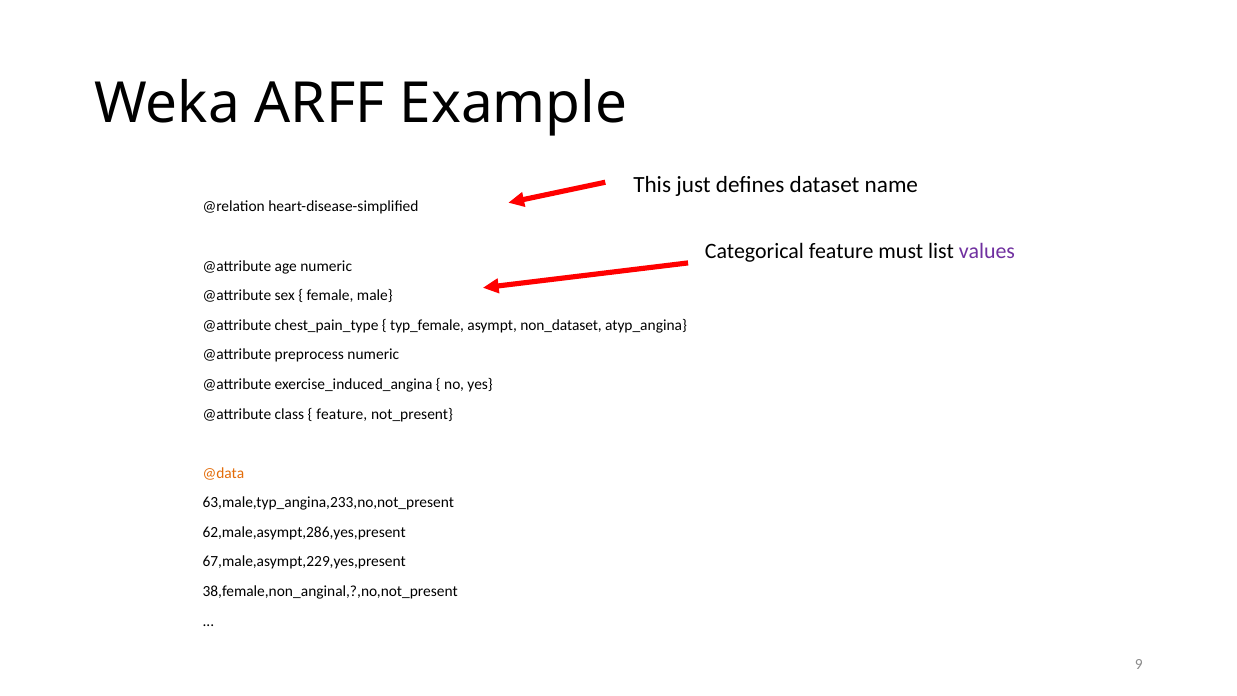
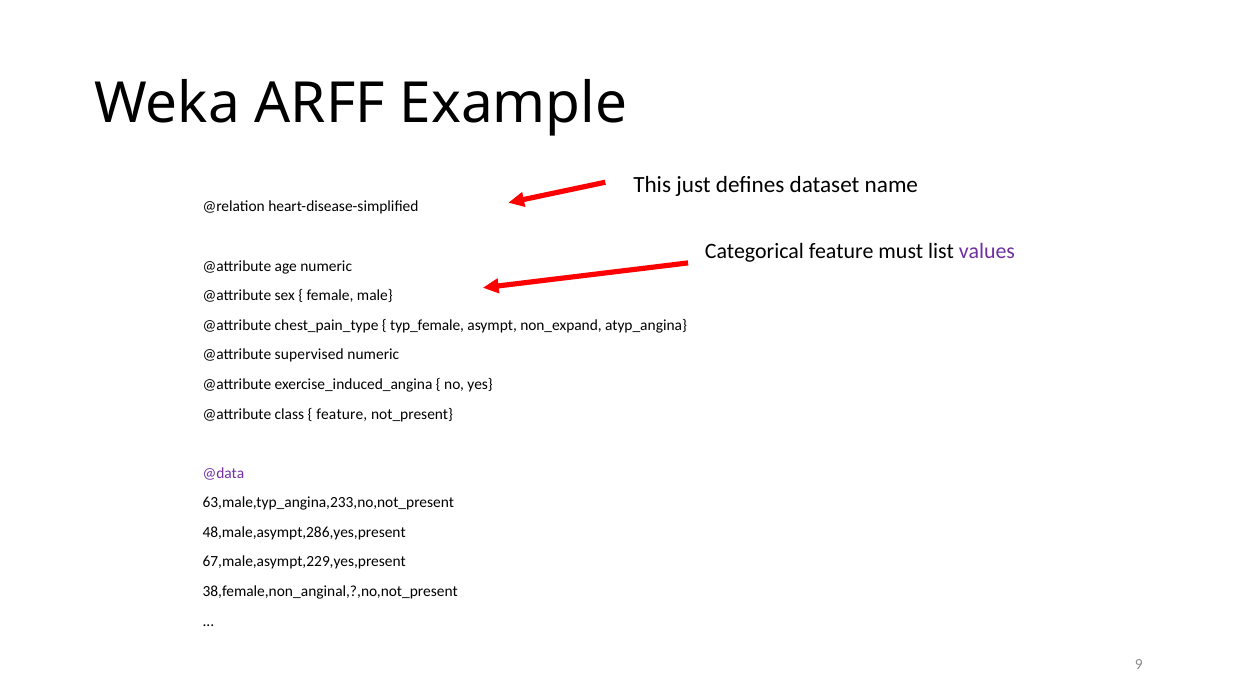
non_dataset: non_dataset -> non_expand (561, 325)
preprocess: preprocess -> supervised (309, 355)
@data colour: orange -> purple (223, 473)
62,male,asympt,286,yes,present: 62,male,asympt,286,yes,present -> 48,male,asympt,286,yes,present (304, 532)
